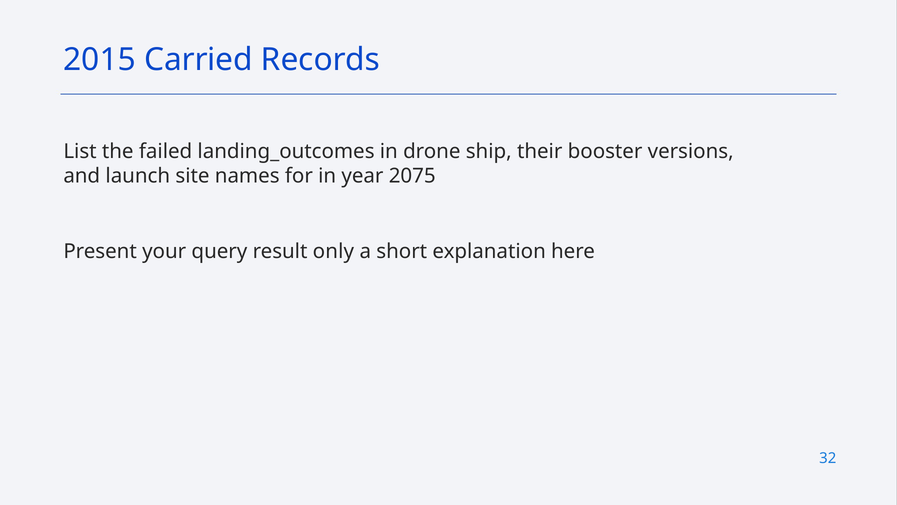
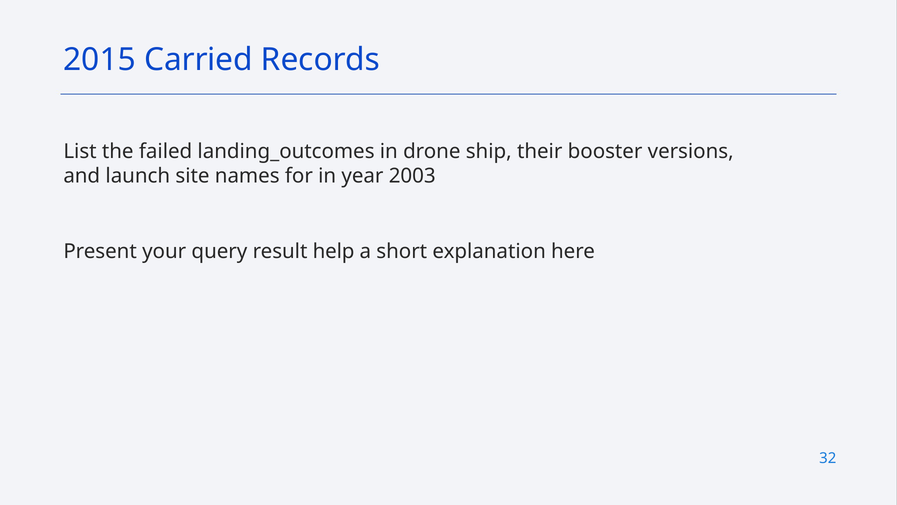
2075: 2075 -> 2003 (412, 176)
only: only -> help (334, 251)
